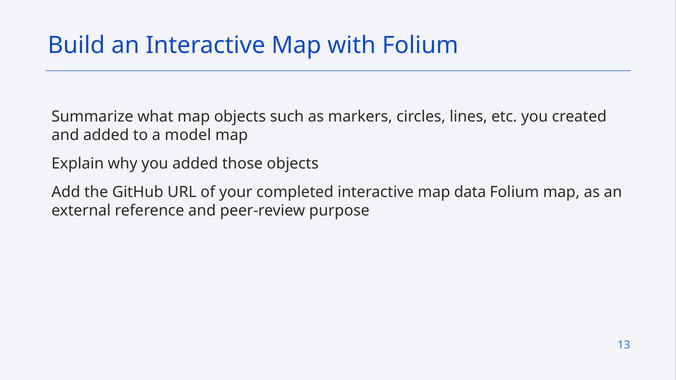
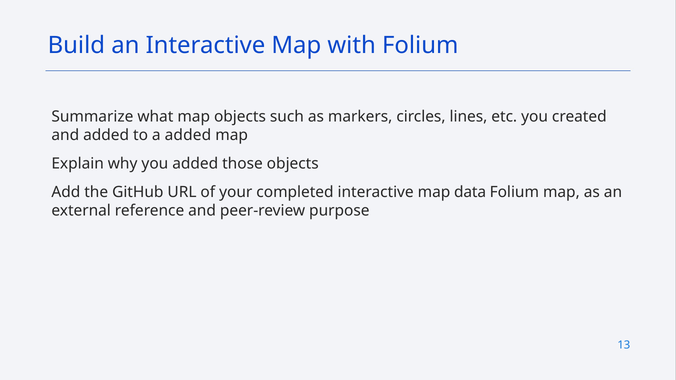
a model: model -> added (188, 135)
